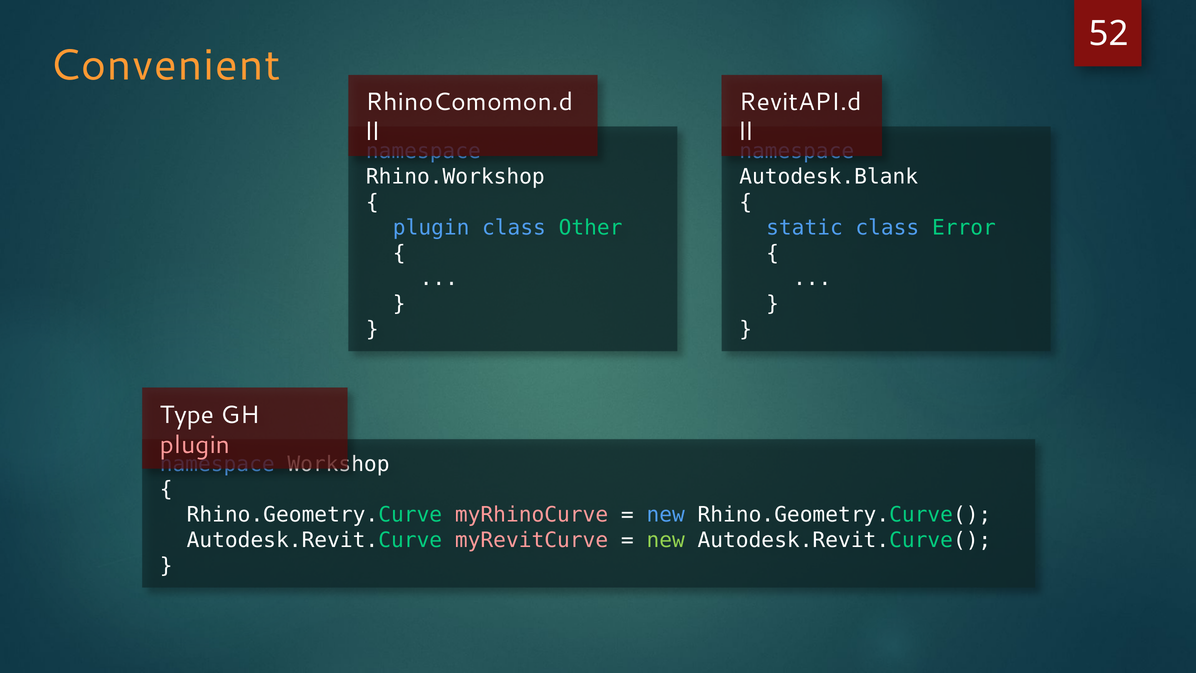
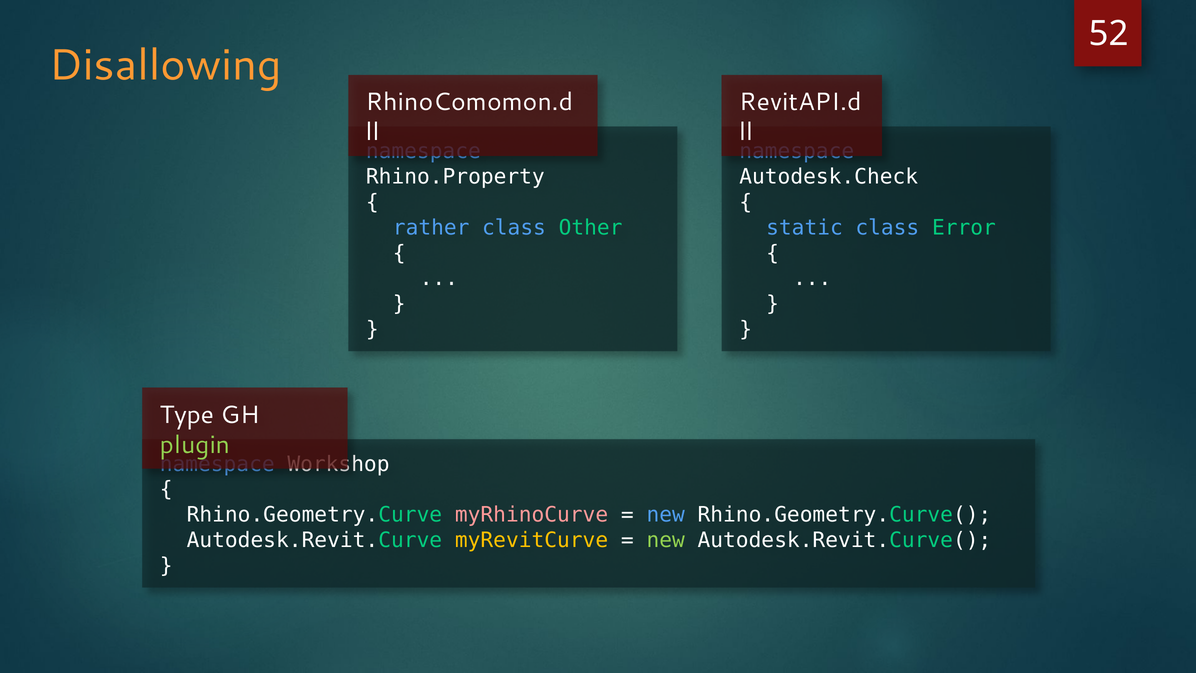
Convenient: Convenient -> Disallowing (165, 65)
Rhino.Workshop: Rhino.Workshop -> Rhino.Property (455, 177)
Autodesk.Blank: Autodesk.Blank -> Autodesk.Check (829, 177)
plugin: plugin -> rather (431, 227)
plugin colour: pink -> light green (195, 445)
myRevitCurve colour: pink -> yellow (532, 540)
